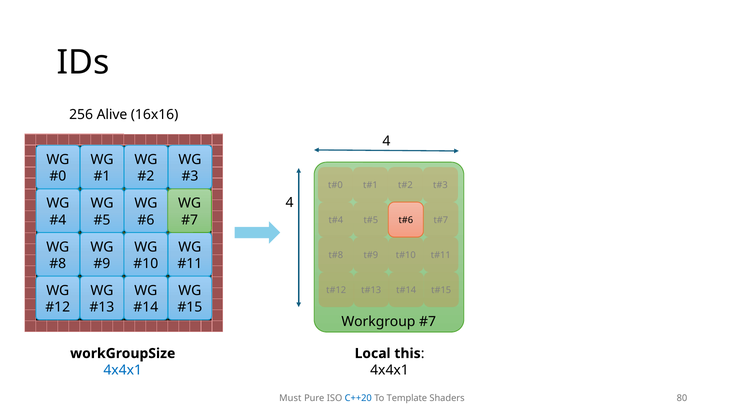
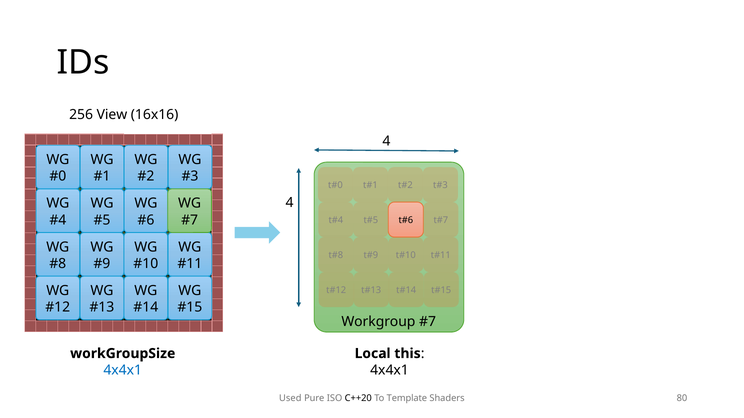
Alive: Alive -> View (112, 115)
Must: Must -> Used (290, 399)
C++20 colour: blue -> black (358, 399)
